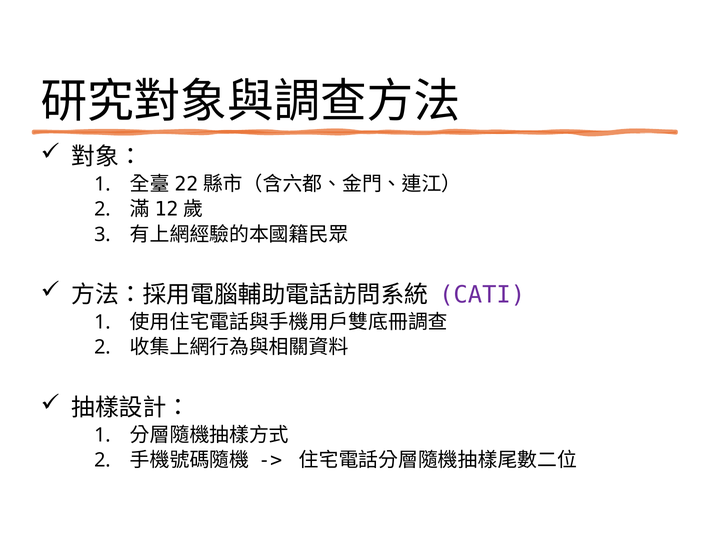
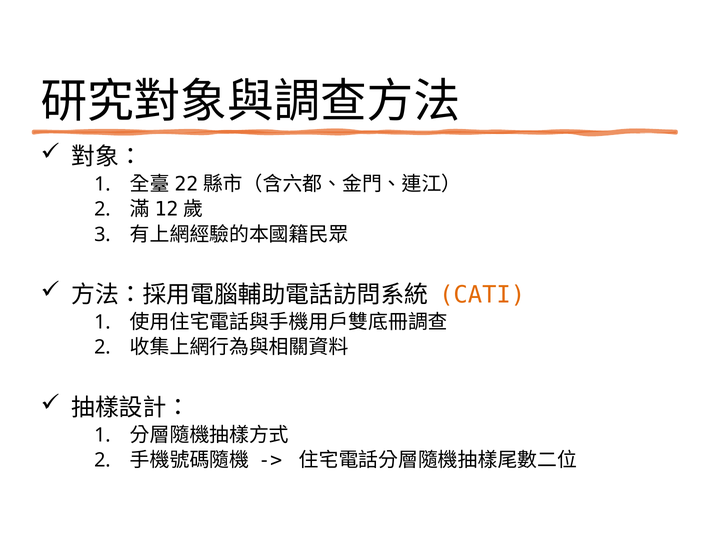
CATI colour: purple -> orange (482, 295)
